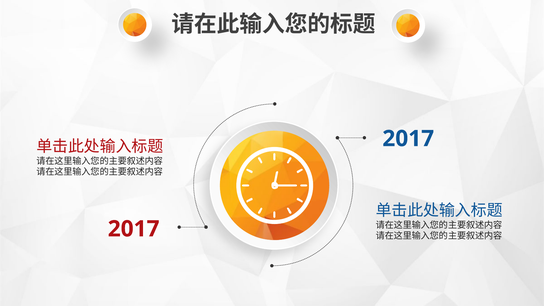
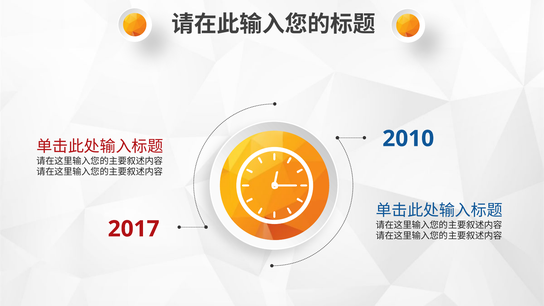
2017: 2017 -> 2010 (408, 139)
